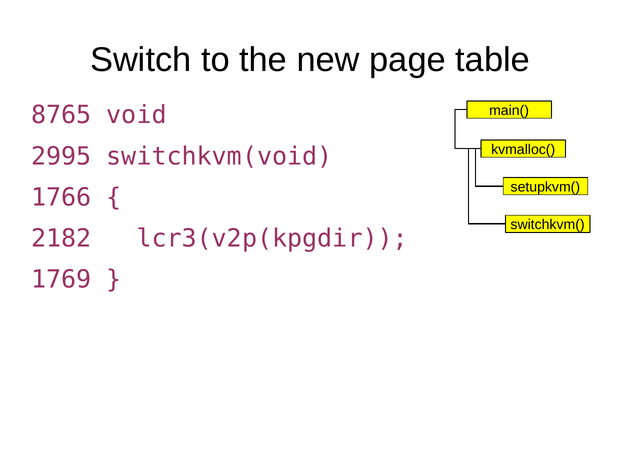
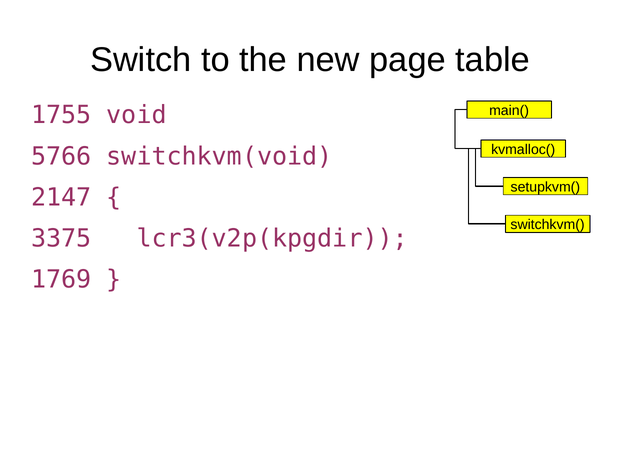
8765: 8765 -> 1755 (61, 115)
2995: 2995 -> 5766 (61, 157)
1766: 1766 -> 2147 (61, 198)
2182: 2182 -> 3375 (61, 239)
